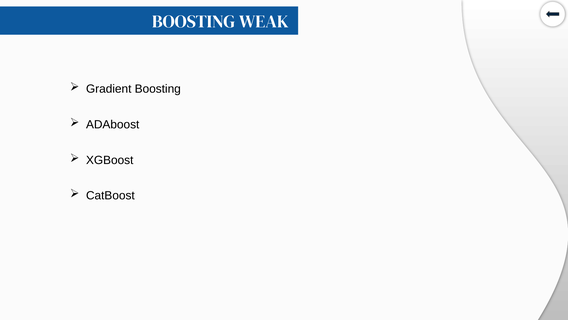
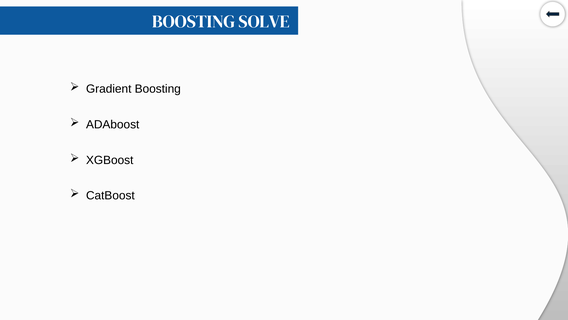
WEAK: WEAK -> SOLVE (264, 22)
